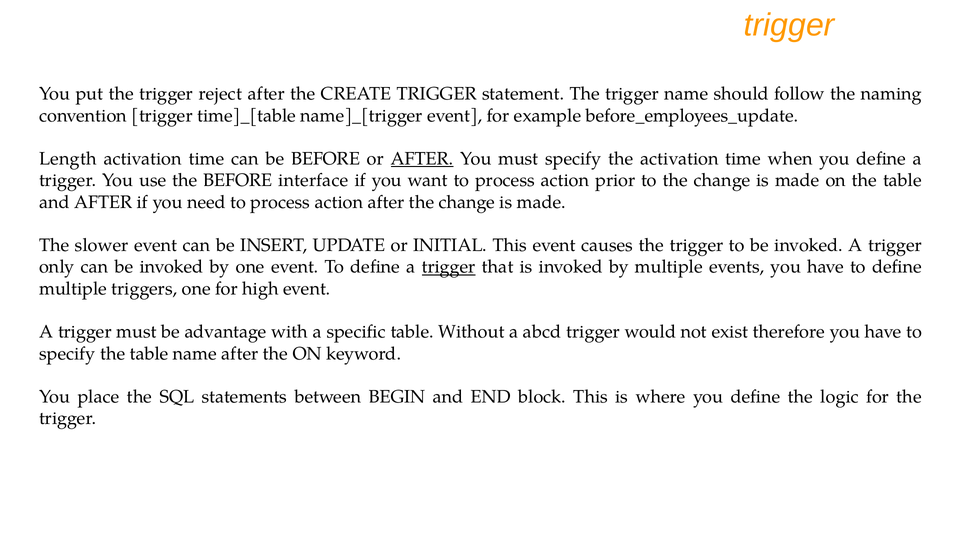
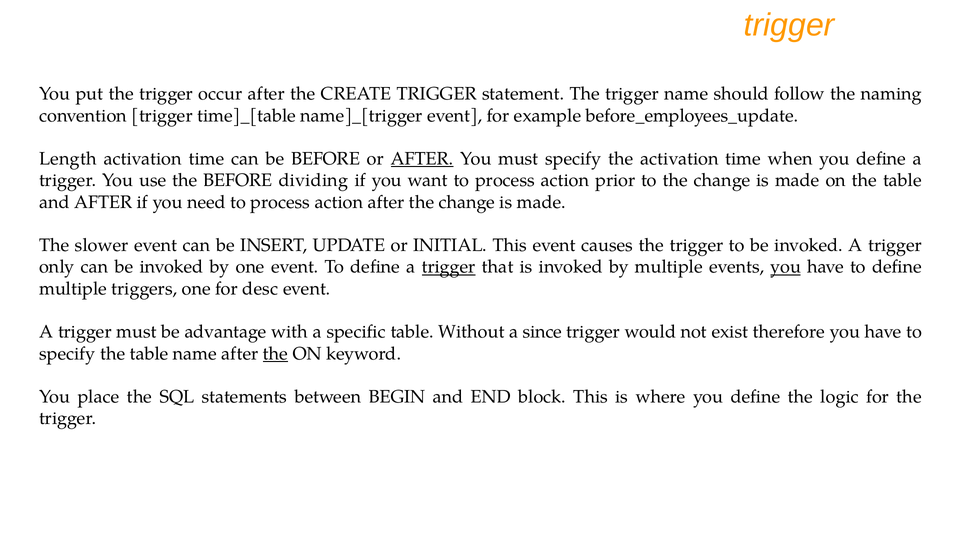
reject: reject -> occur (220, 94)
interface: interface -> dividing (313, 181)
you underline: none -> present (786, 267)
high: high -> desc (260, 289)
abcd: abcd -> since (542, 332)
the underline: none -> present (275, 354)
